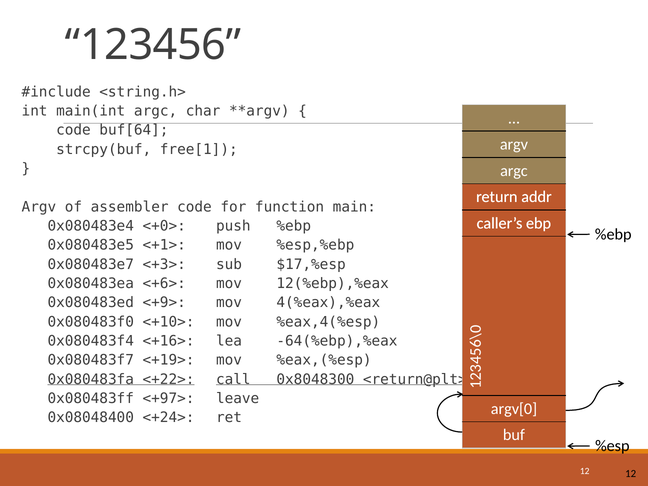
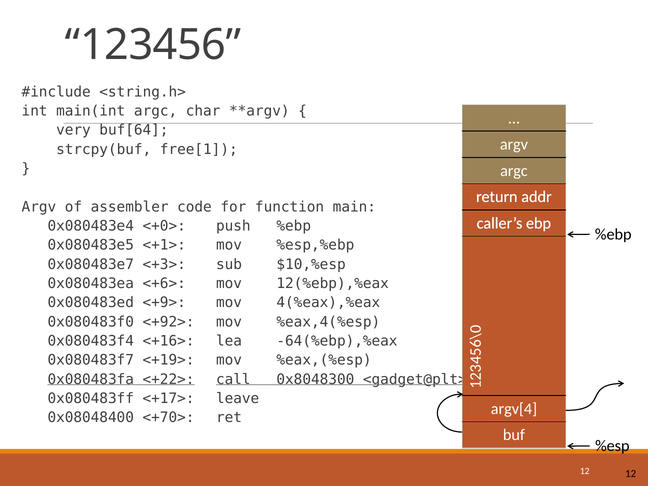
code: code -> very (73, 130)
$17,%esp: $17,%esp -> $10,%esp (311, 264)
<+10>: <+10> -> <+92> (169, 322)
<return@plt>: <return@plt> -> <gadget@plt> (415, 379)
<+97>: <+97> -> <+17> (169, 398)
argv[0: argv[0 -> argv[4 (514, 409)
<+24>: <+24> -> <+70> (169, 418)
